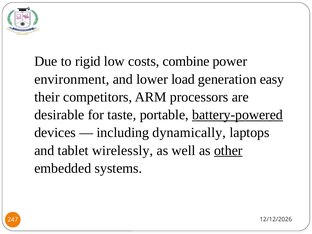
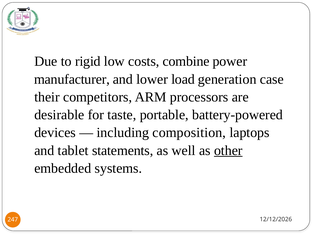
environment: environment -> manufacturer (72, 79)
easy: easy -> case (272, 79)
battery-powered underline: present -> none (238, 115)
dynamically: dynamically -> composition (189, 133)
wirelessly: wirelessly -> statements (123, 150)
